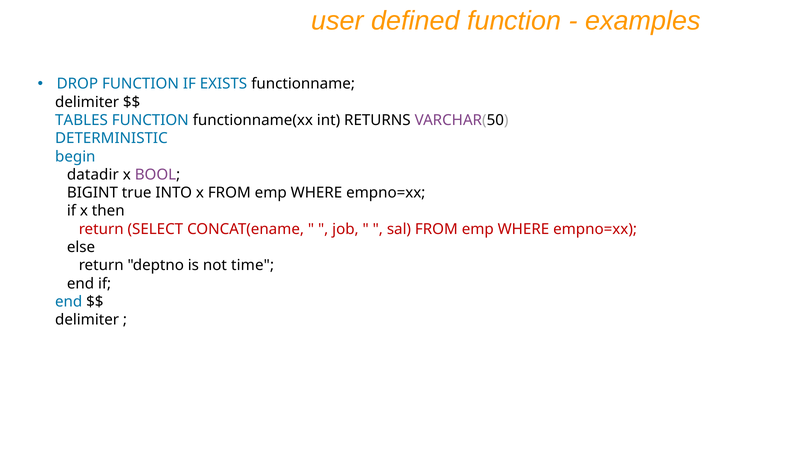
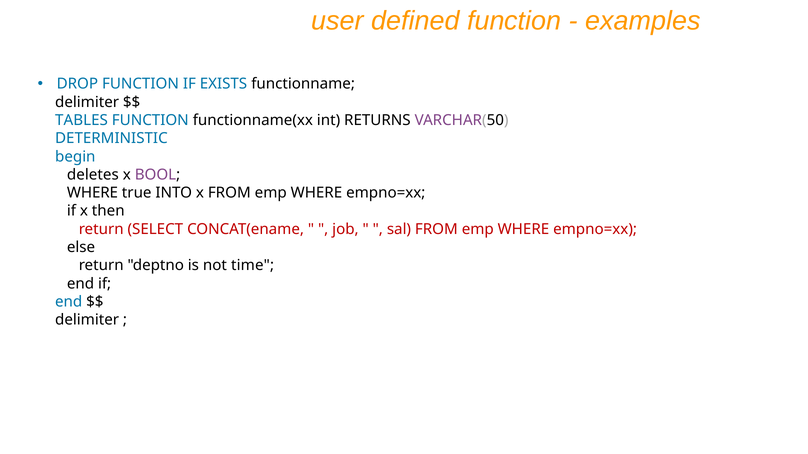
datadir: datadir -> deletes (93, 175)
BIGINT: BIGINT -> WHERE (92, 193)
